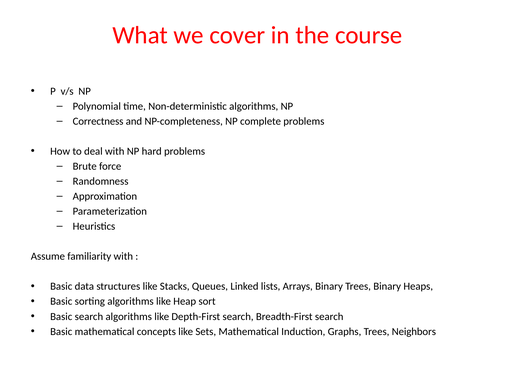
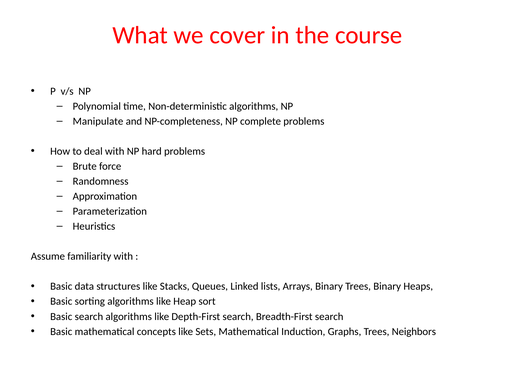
Correctness: Correctness -> Manipulate (98, 121)
